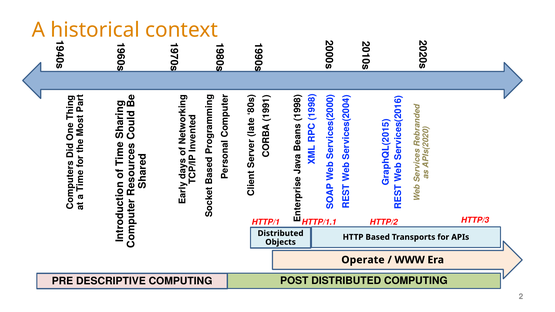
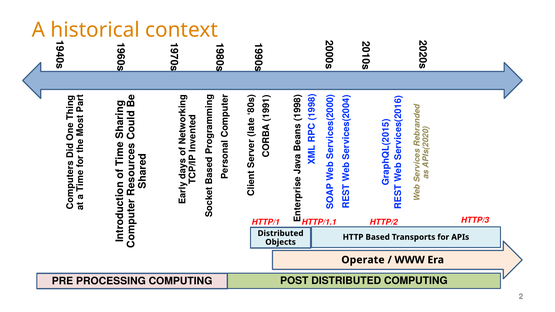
DESCRIPTIVE: DESCRIPTIVE -> PROCESSING (111, 281)
